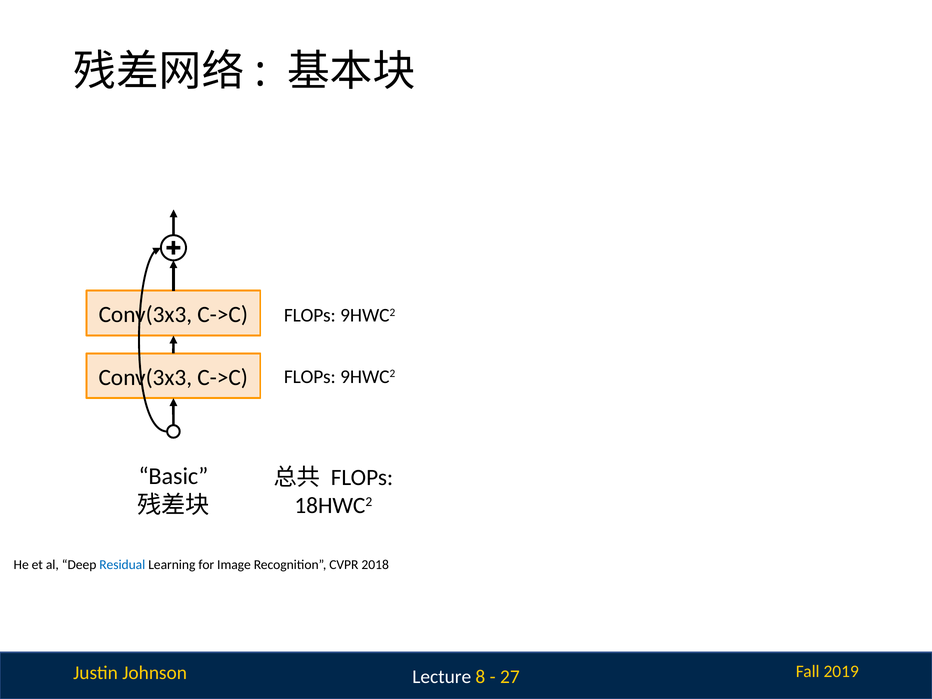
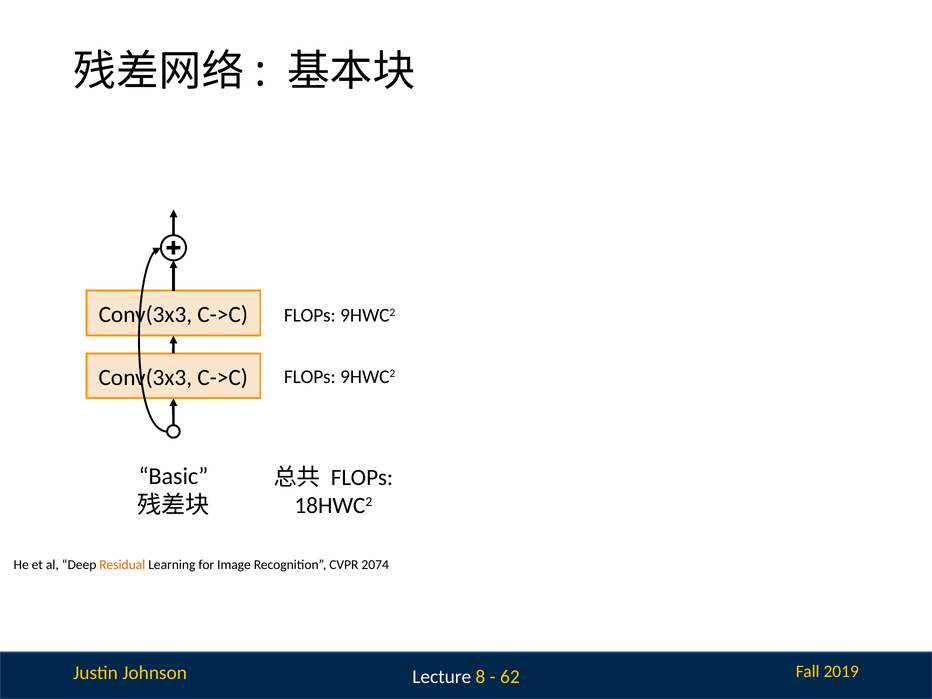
Residual colour: blue -> orange (122, 565)
2018: 2018 -> 2074 (375, 565)
27: 27 -> 62 (510, 677)
